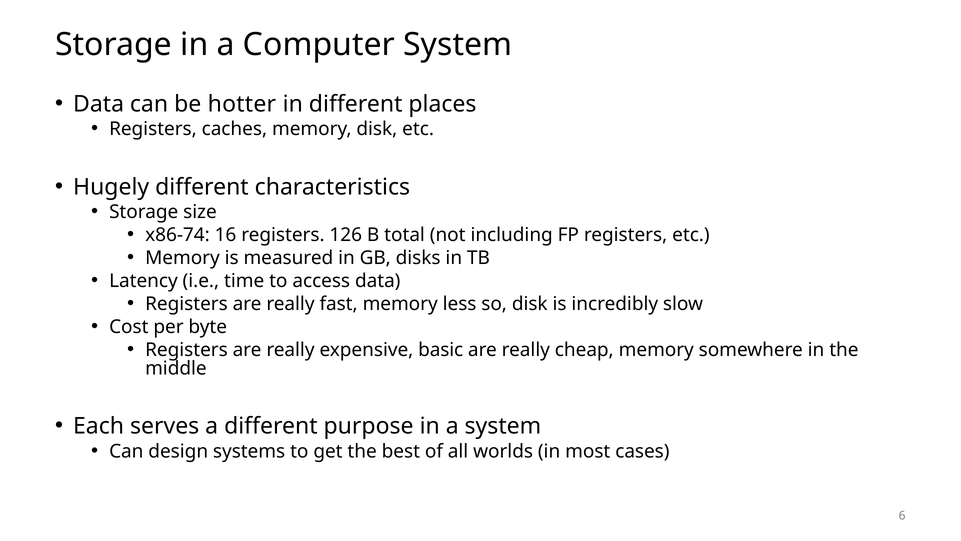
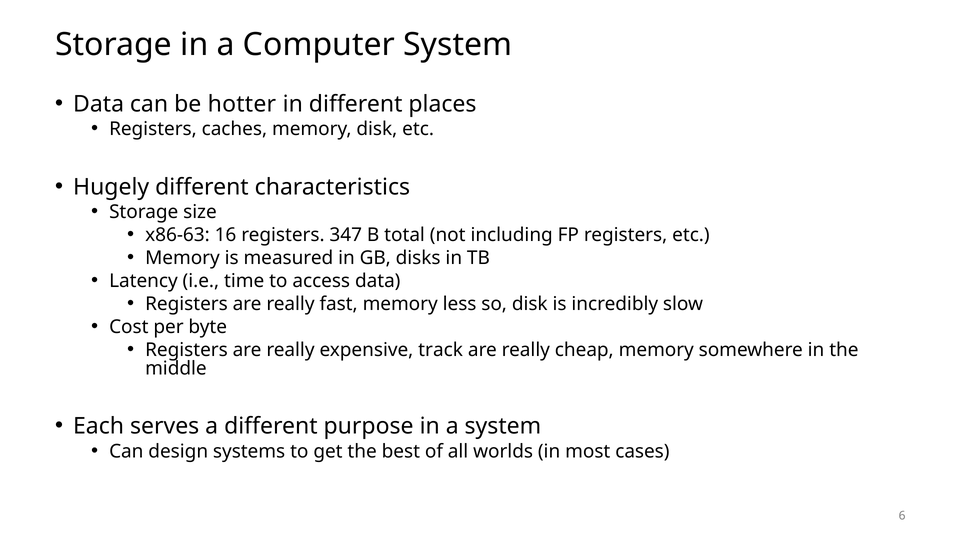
x86-74: x86-74 -> x86-63 (177, 235)
126: 126 -> 347 (346, 235)
basic: basic -> track (441, 350)
